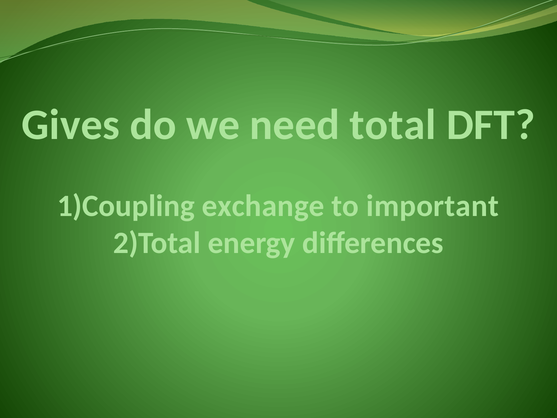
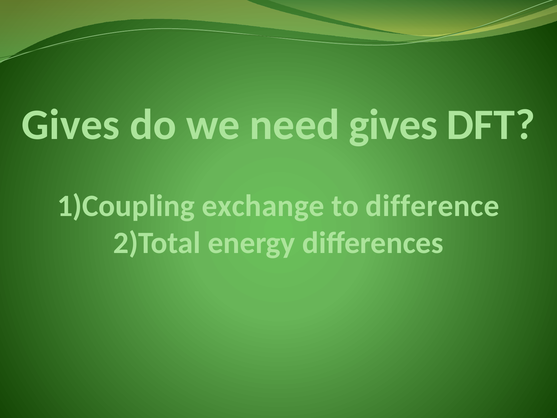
need total: total -> gives (393, 125)
important: important -> difference (432, 206)
